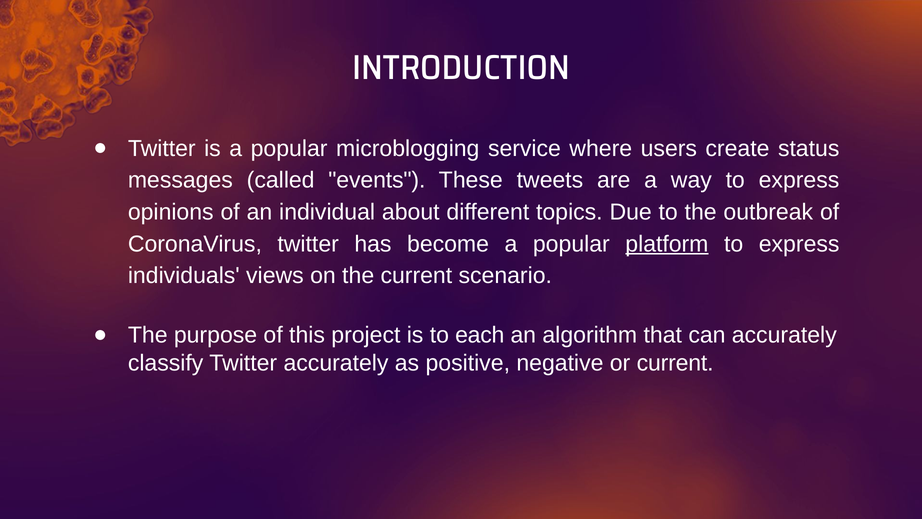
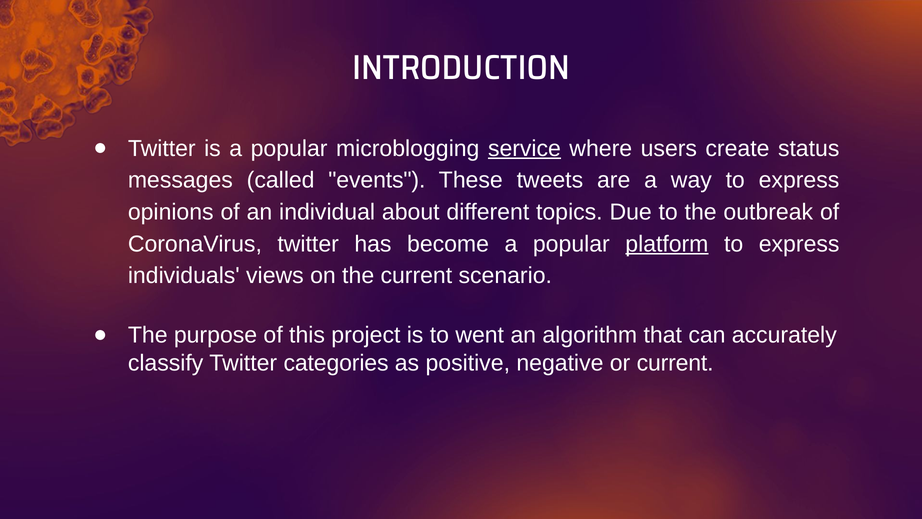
service underline: none -> present (524, 148)
each: each -> went (480, 335)
Twitter accurately: accurately -> categories (336, 363)
